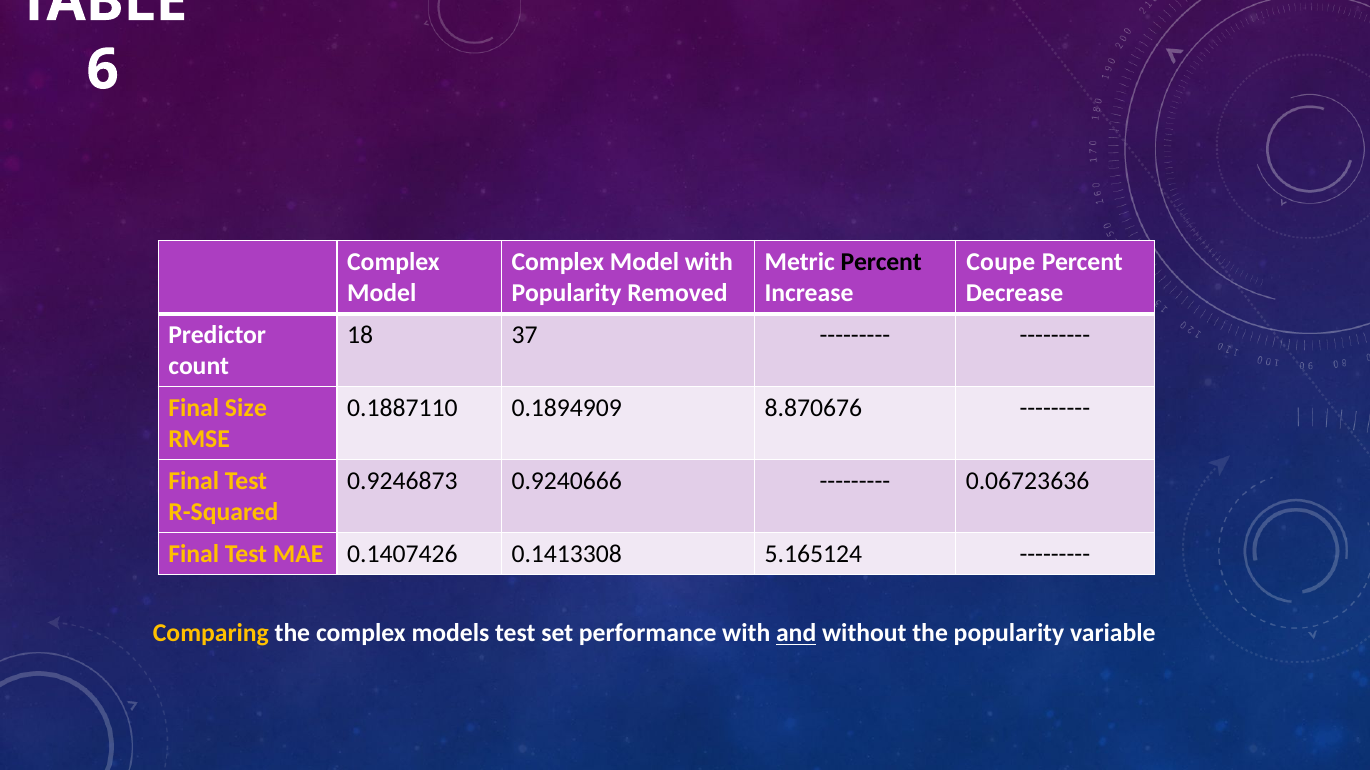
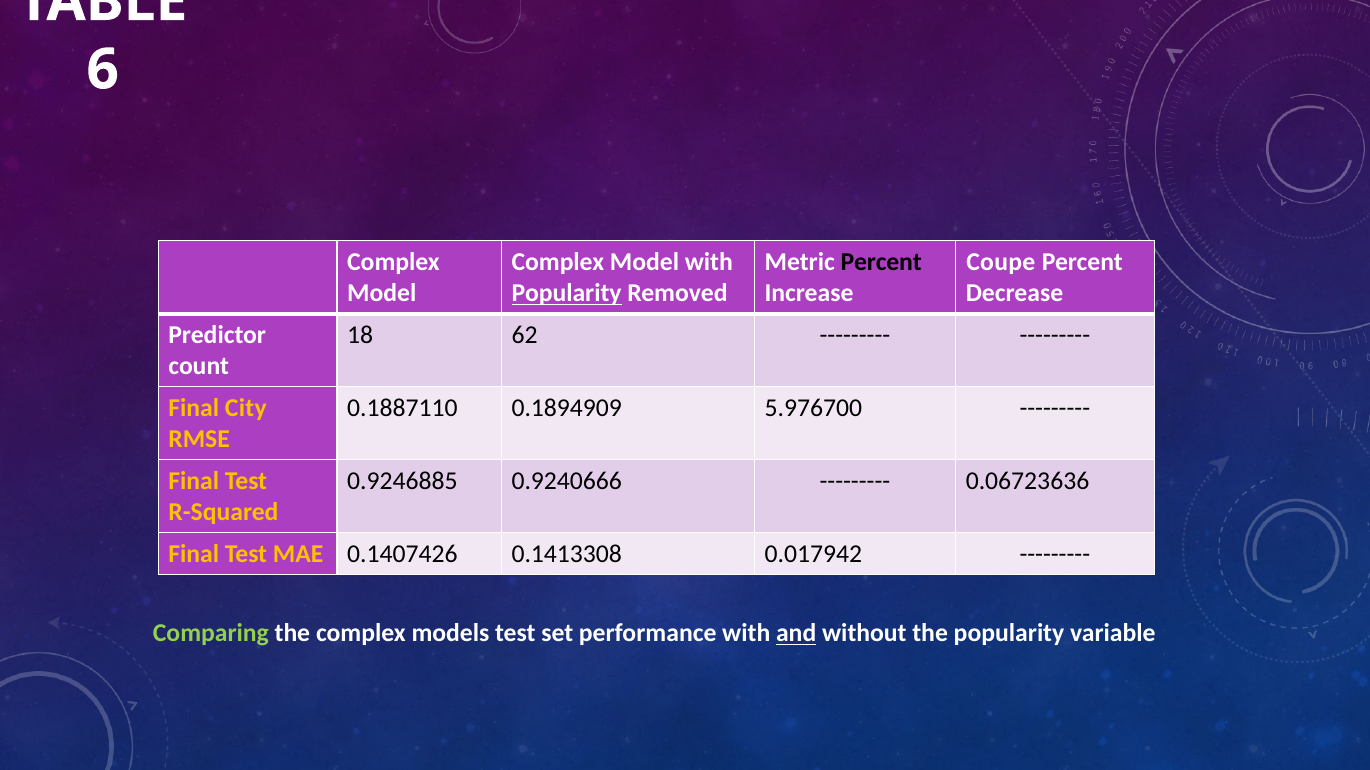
Popularity underline: none -> present (567, 293)
37: 37 -> 62 (525, 335)
Size: Size -> City (246, 408)
8.870676: 8.870676 -> 5.976700 (813, 408)
0.9246873: 0.9246873 -> 0.9246885 (402, 481)
5.165124: 5.165124 -> 0.017942 (813, 554)
Comparing colour: yellow -> light green (211, 634)
